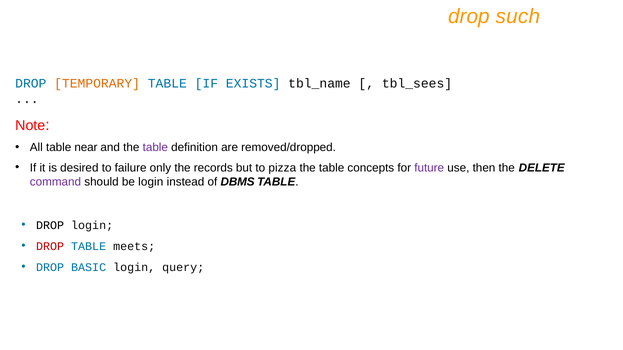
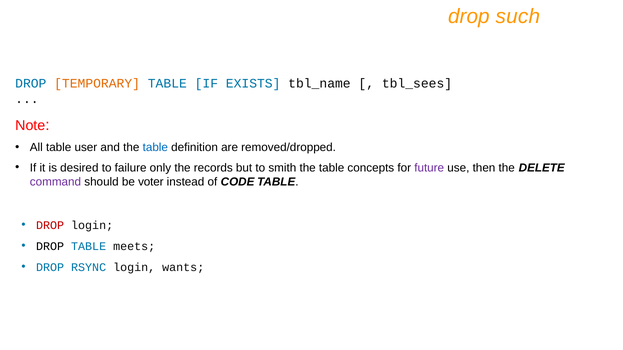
near: near -> user (86, 148)
table colour: purple -> blue (155, 148)
pizza: pizza -> smith (282, 168)
be login: login -> voter (151, 182)
DBMS: DBMS -> CODE (238, 182)
DROP colour: black -> red (50, 225)
DROP colour: red -> black (50, 247)
BASIC: BASIC -> RSYNC (89, 268)
query: query -> wants (183, 268)
